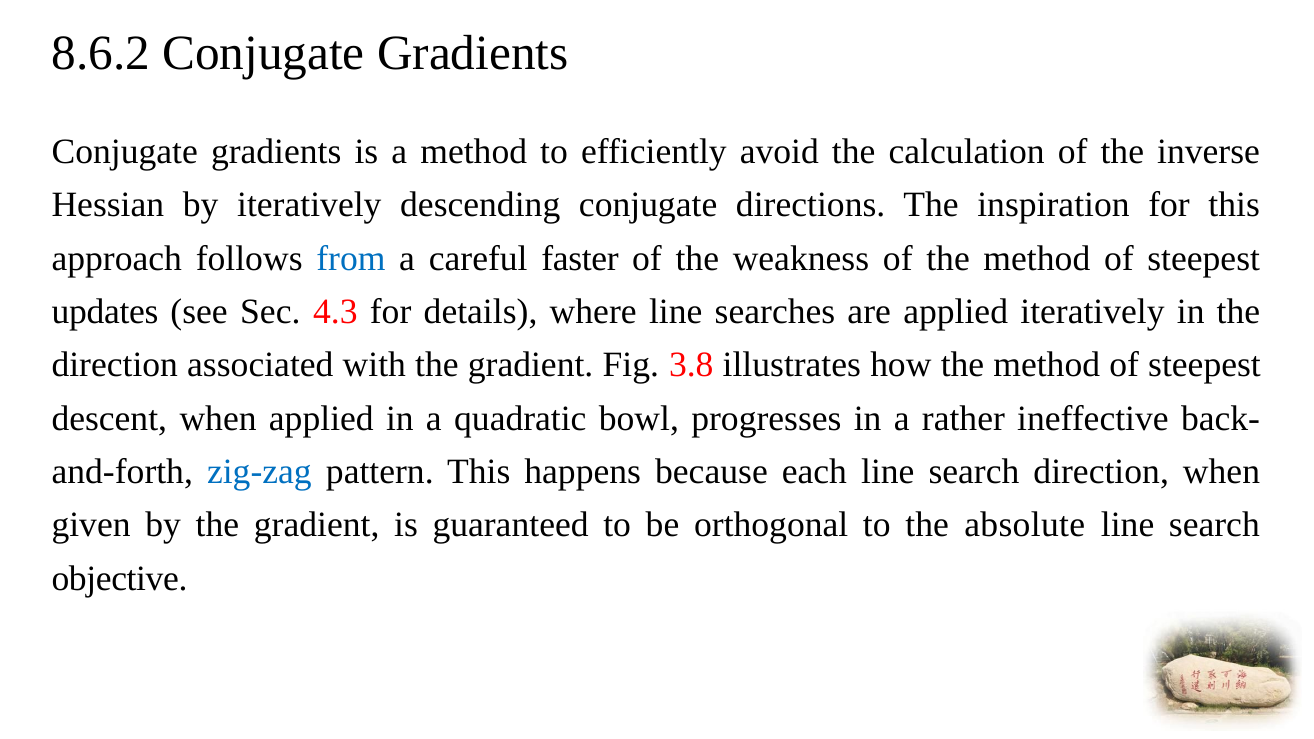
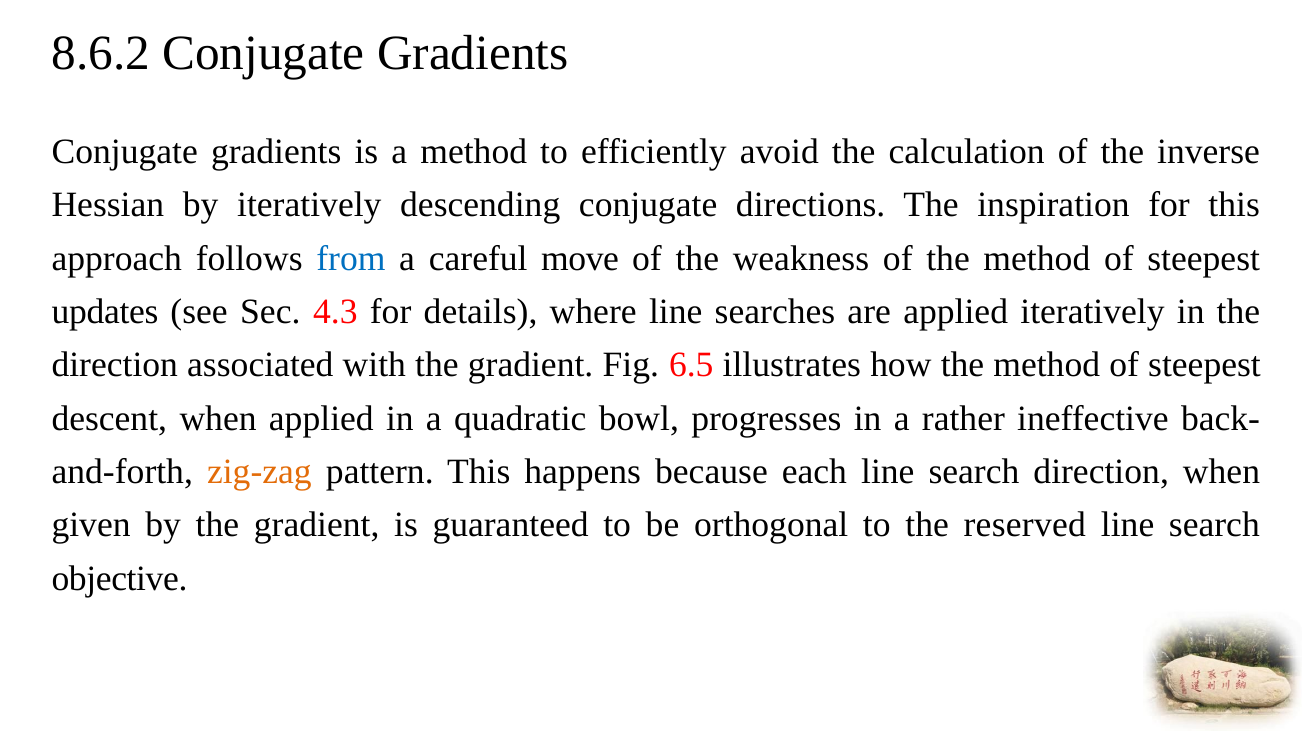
faster: faster -> move (580, 259)
3.8: 3.8 -> 6.5 (691, 365)
zig-zag colour: blue -> orange (259, 472)
absolute: absolute -> reserved (1025, 525)
